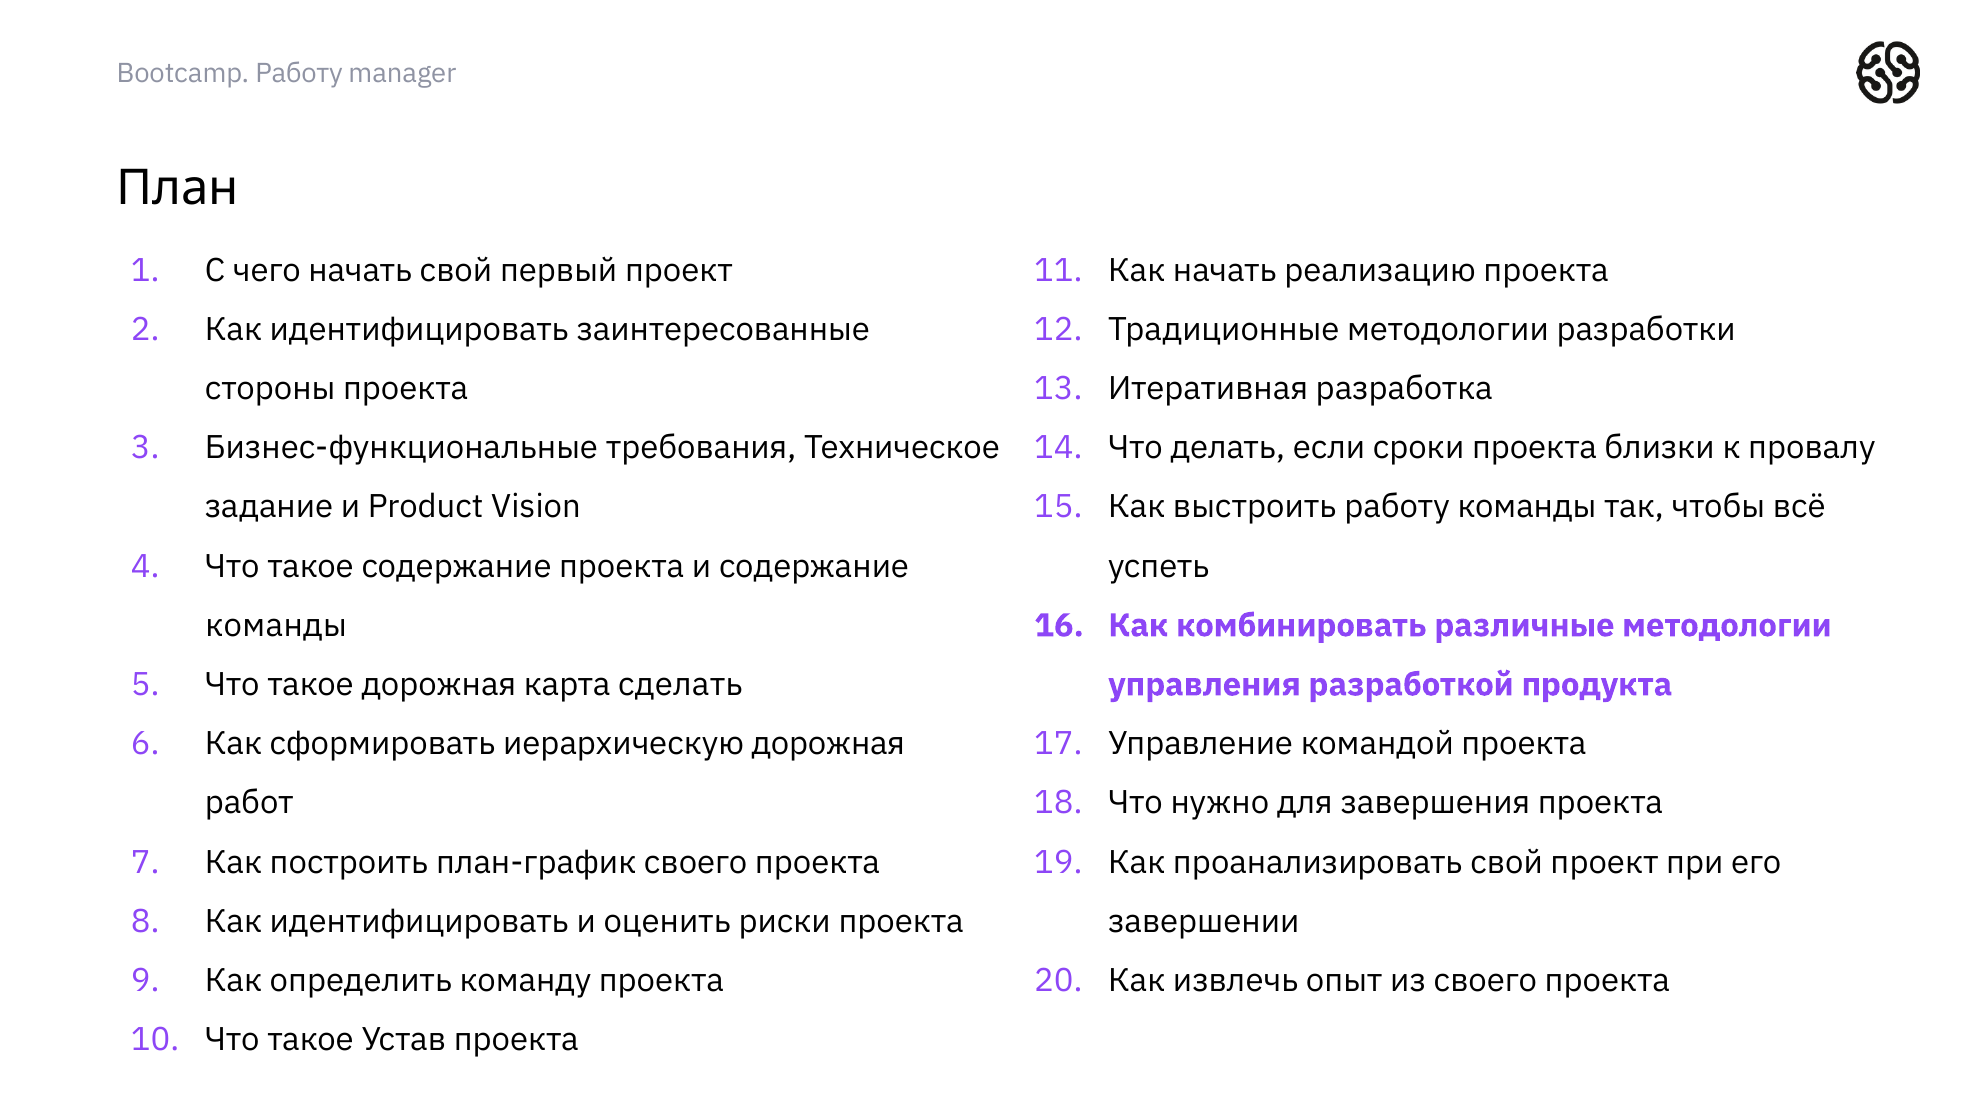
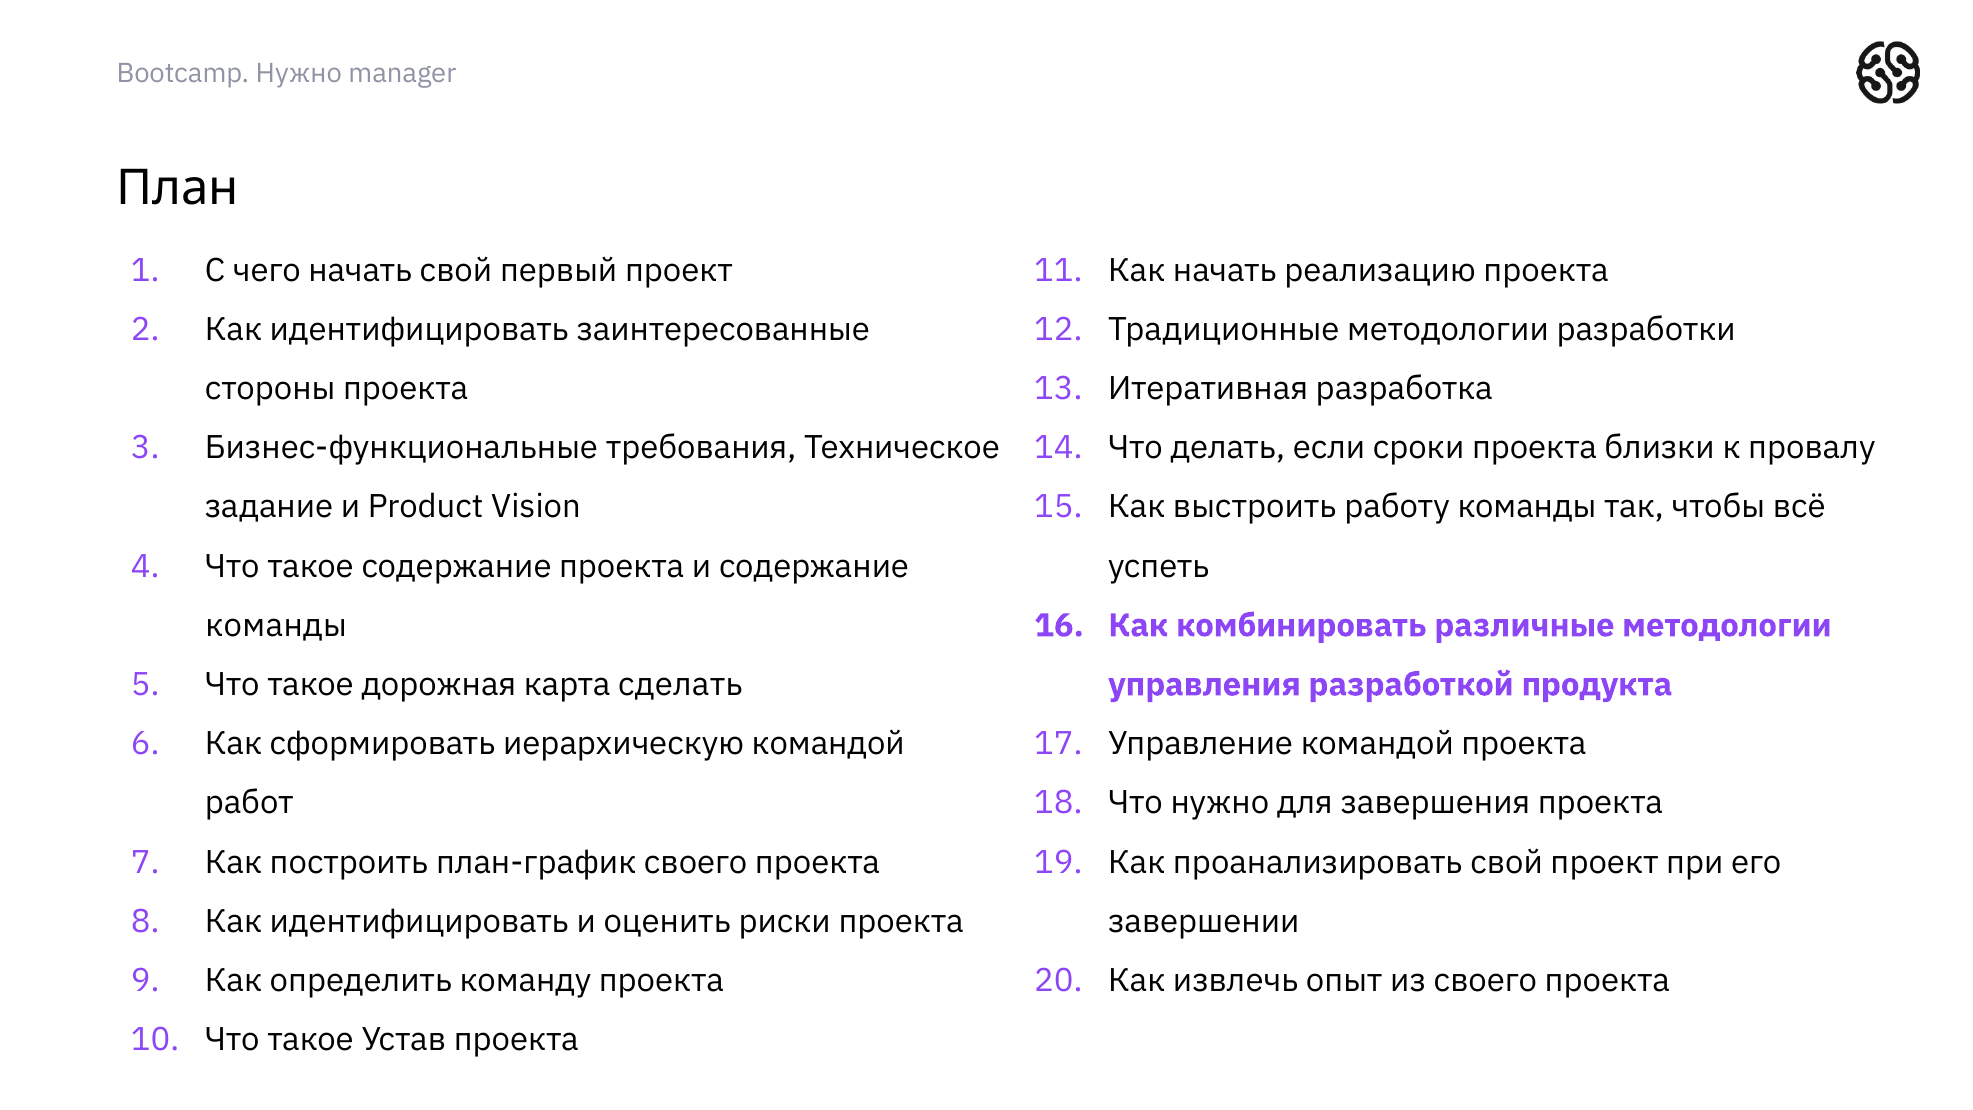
Bootcamp Работу: Работу -> Нужно (299, 74)
иерархическую дорожная: дорожная -> командой (828, 744)
